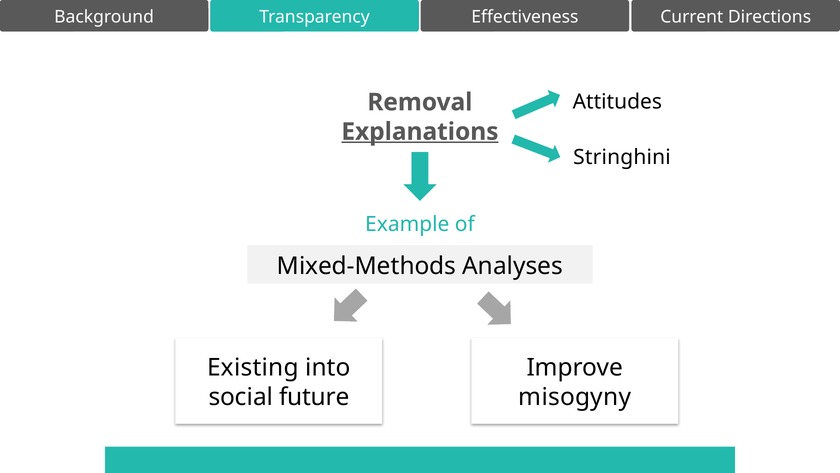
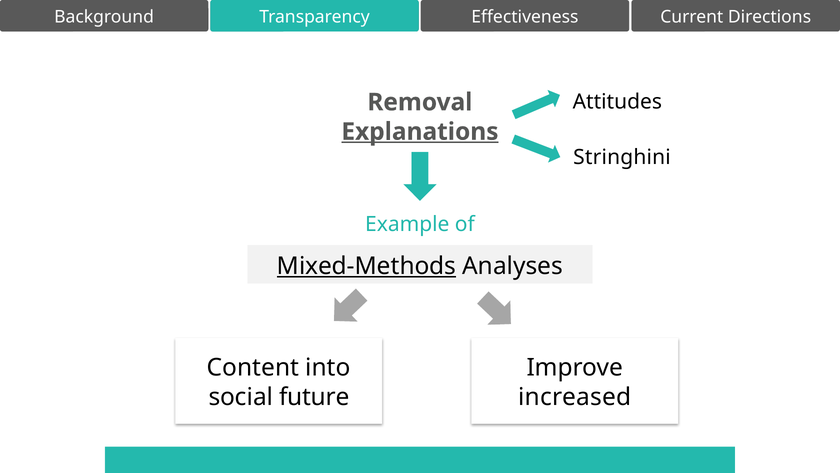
Mixed-Methods underline: none -> present (366, 266)
Existing: Existing -> Content (253, 368)
misogyny: misogyny -> increased (575, 397)
